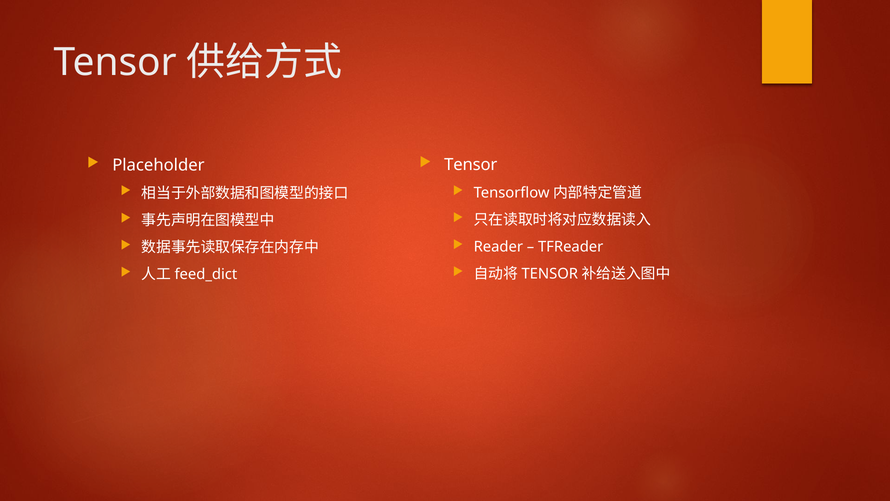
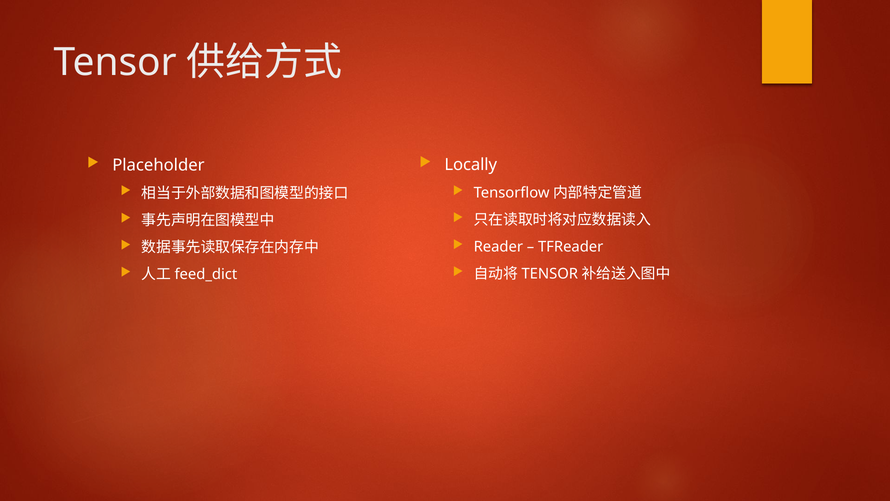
Tensor: Tensor -> Locally (471, 165)
